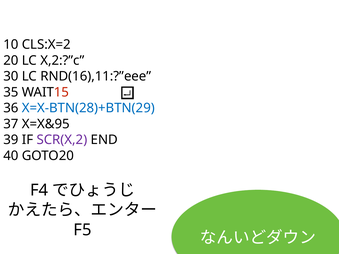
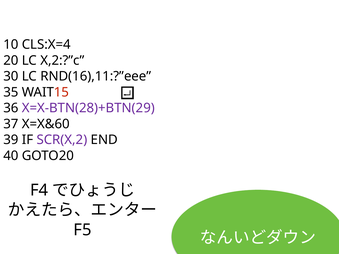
CLS:X=2: CLS:X=2 -> CLS:X=4 (46, 45)
X=X-BTN(28)+BTN(29 colour: blue -> purple (88, 108)
X=X&95: X=X&95 -> X=X&60 (46, 124)
